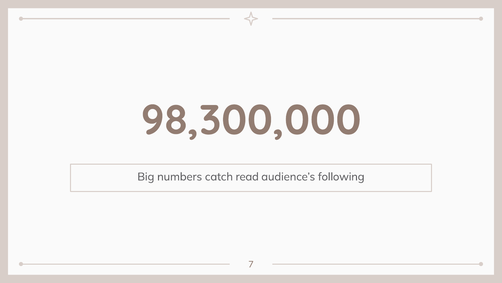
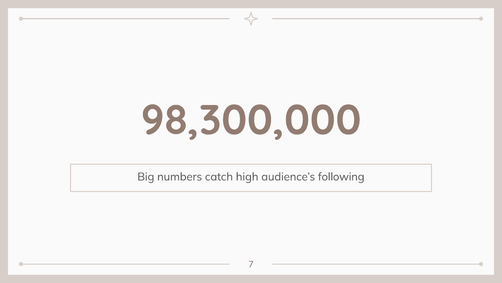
read: read -> high (247, 176)
